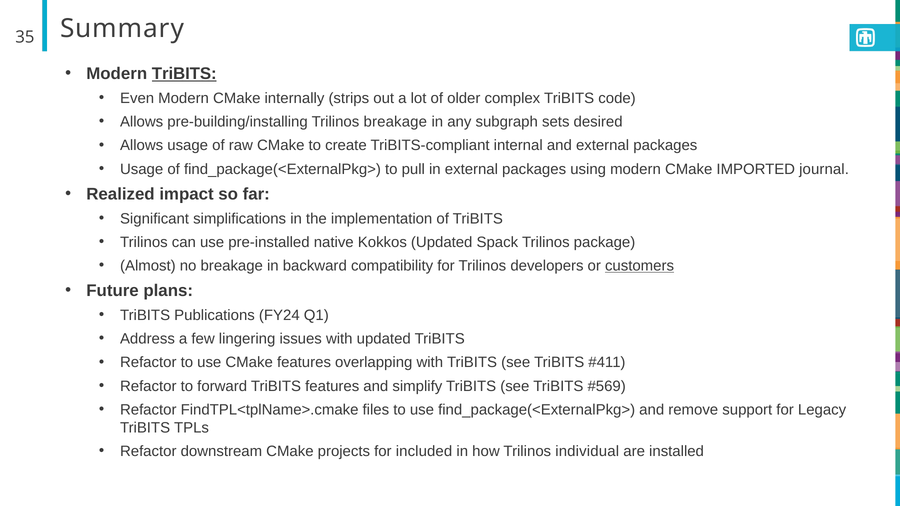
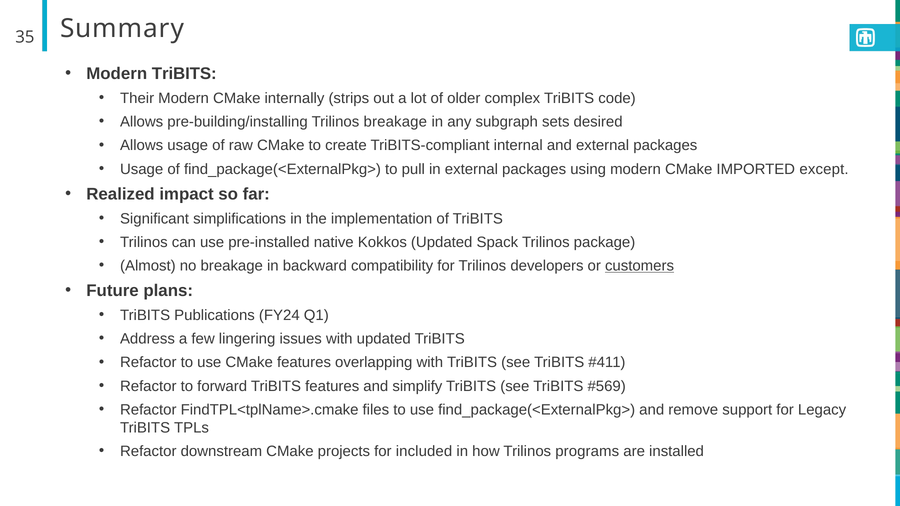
TriBITS underline: present -> none (184, 74)
Even: Even -> Their (137, 98)
journal: journal -> except (824, 169)
individual: individual -> programs (587, 452)
